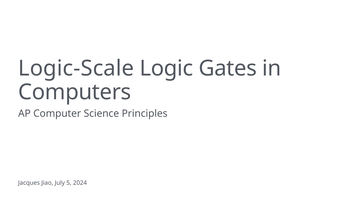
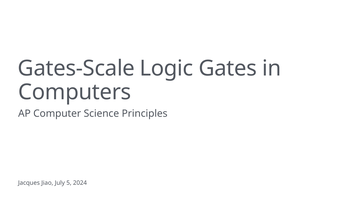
Logic-Scale: Logic-Scale -> Gates-Scale (76, 68)
